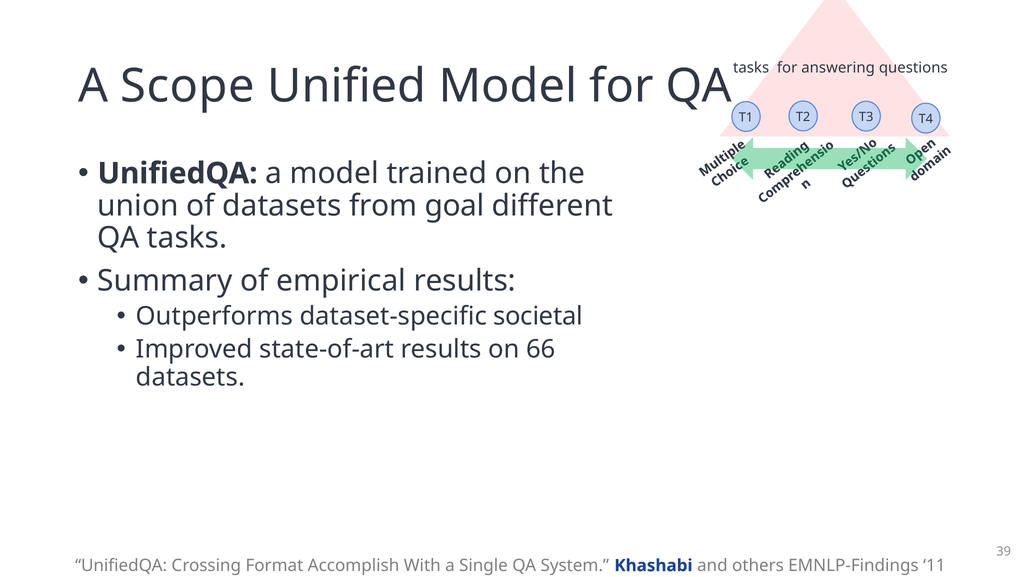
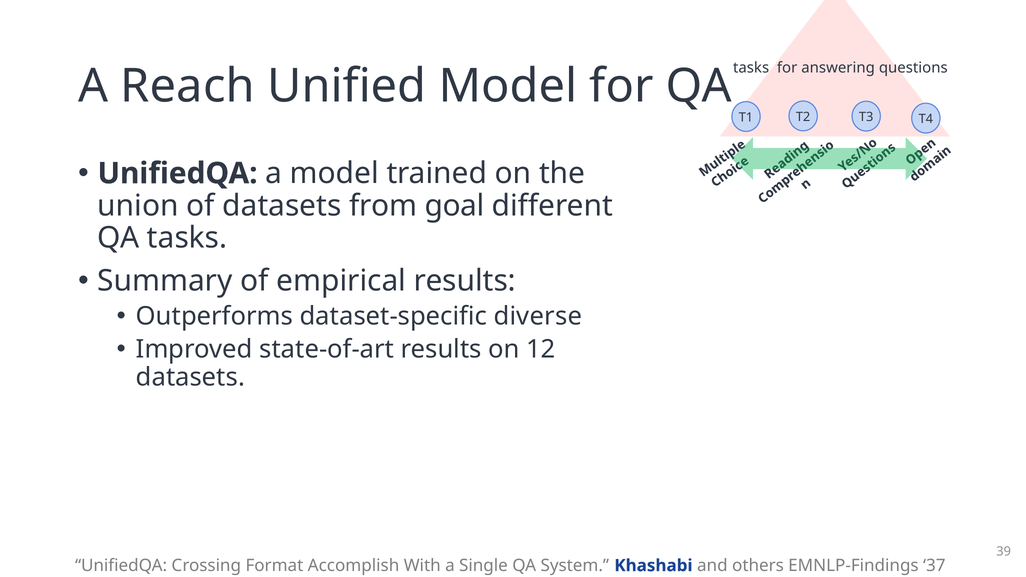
Scope: Scope -> Reach (188, 86)
societal: societal -> diverse (538, 317)
66: 66 -> 12 (541, 350)
11: 11 -> 37 (934, 566)
